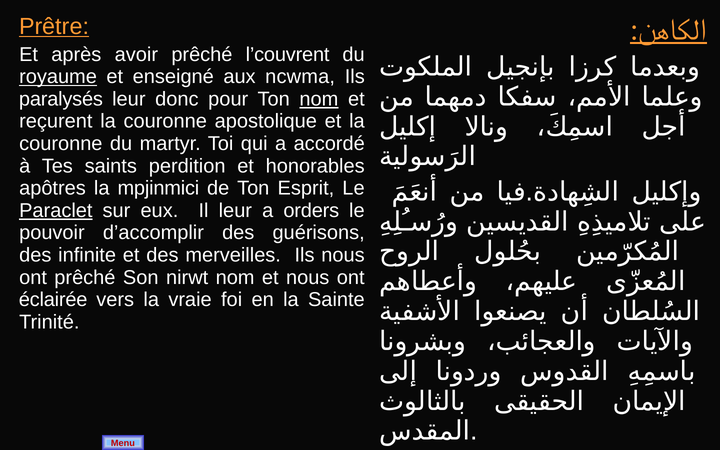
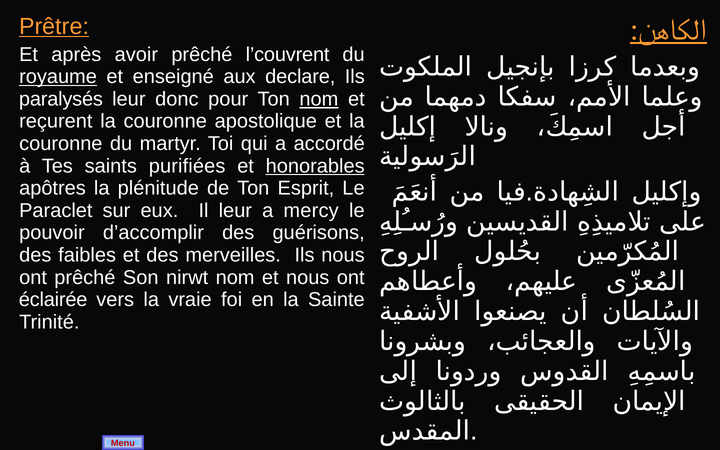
ncwma: ncwma -> declare (300, 77)
perdition: perdition -> purifiées (187, 166)
honorables underline: none -> present (315, 166)
mpjinmici: mpjinmici -> plénitude (158, 188)
Paraclet underline: present -> none (56, 211)
orders: orders -> mercy (311, 211)
infinite: infinite -> faibles (87, 255)
